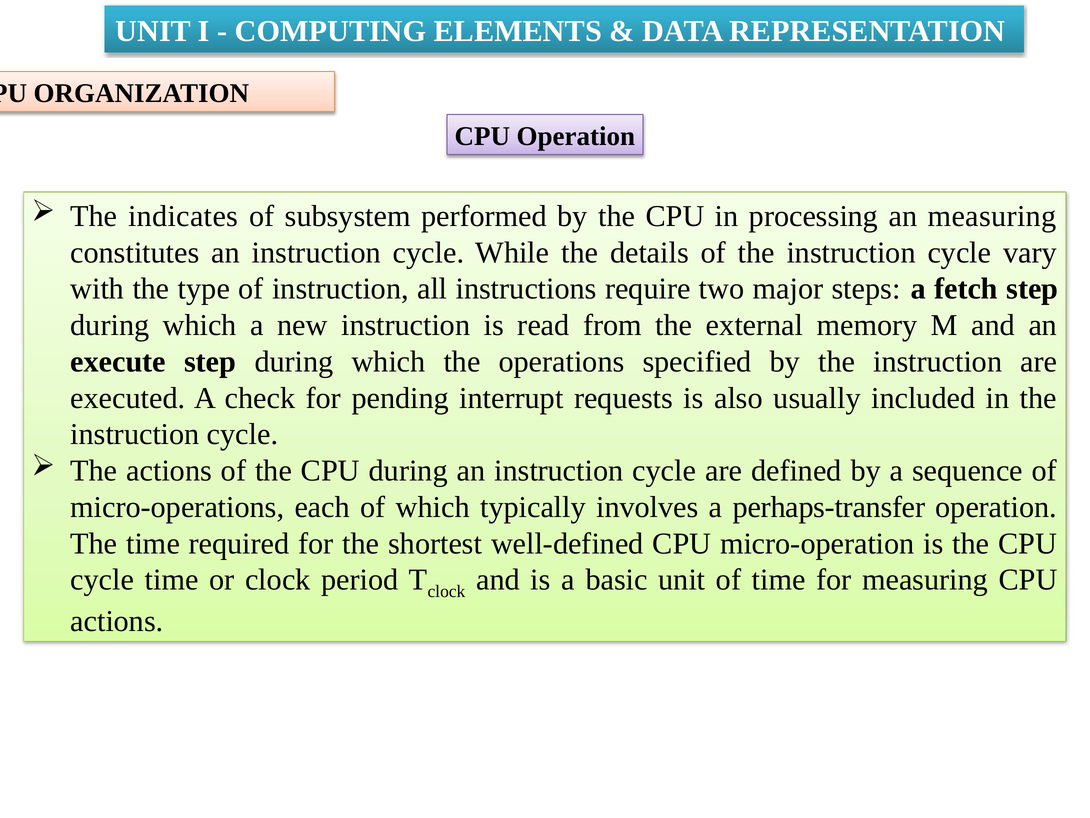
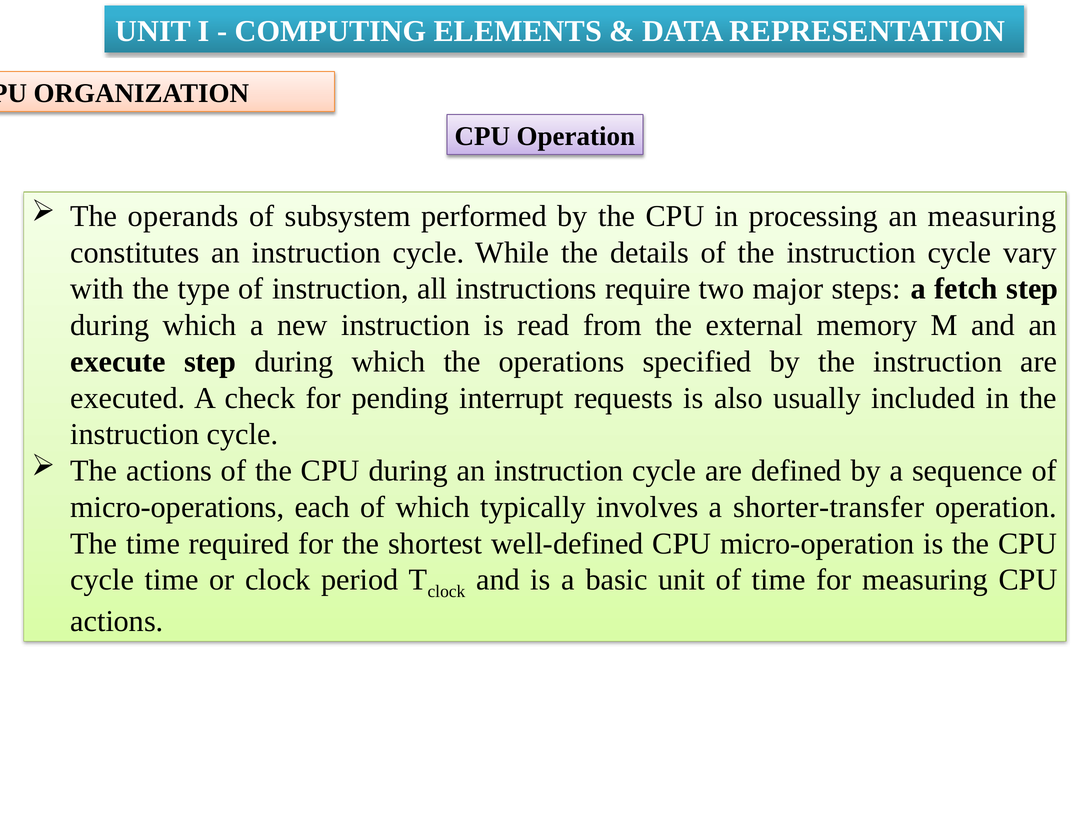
indicates: indicates -> operands (183, 216)
perhaps-transfer: perhaps-transfer -> shorter-transfer (829, 507)
